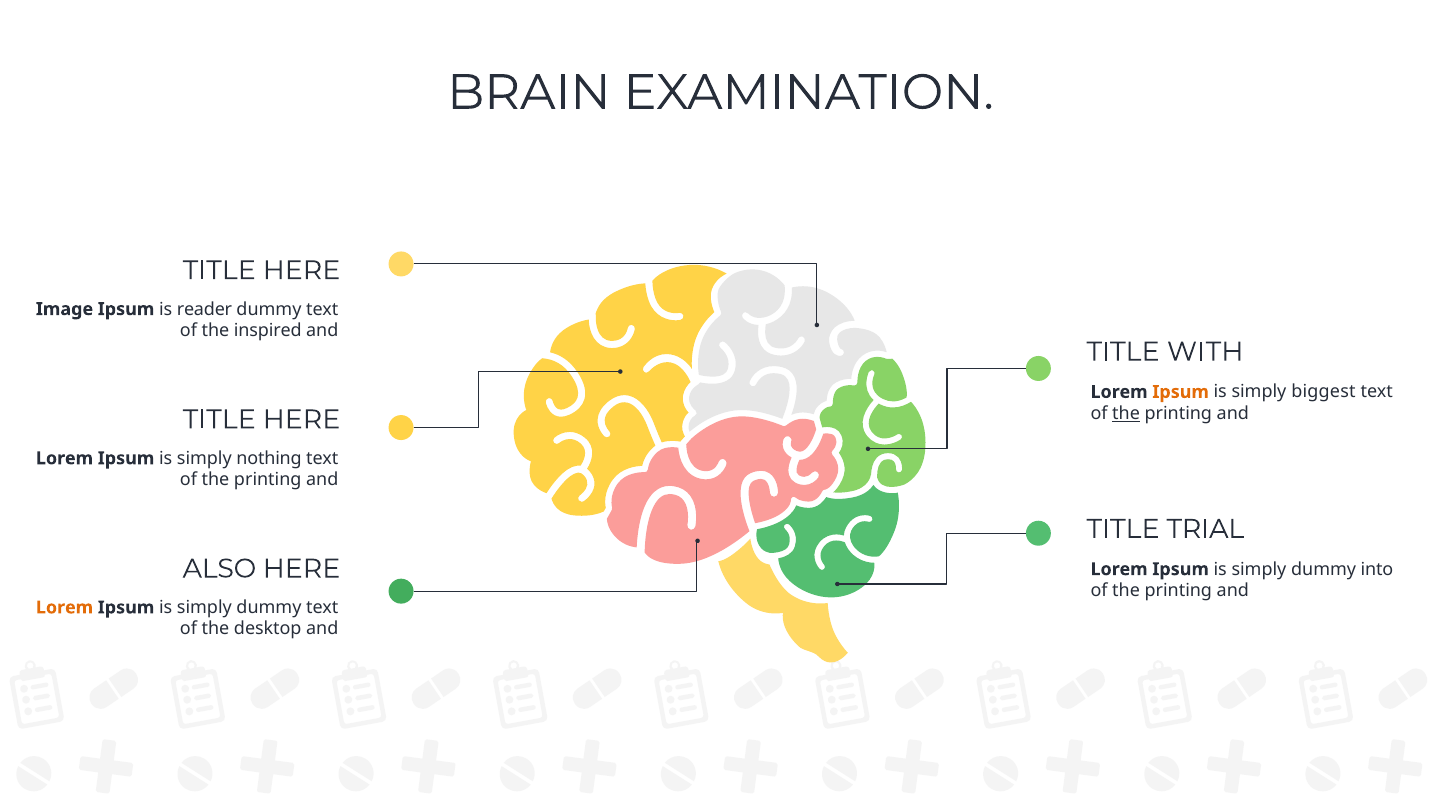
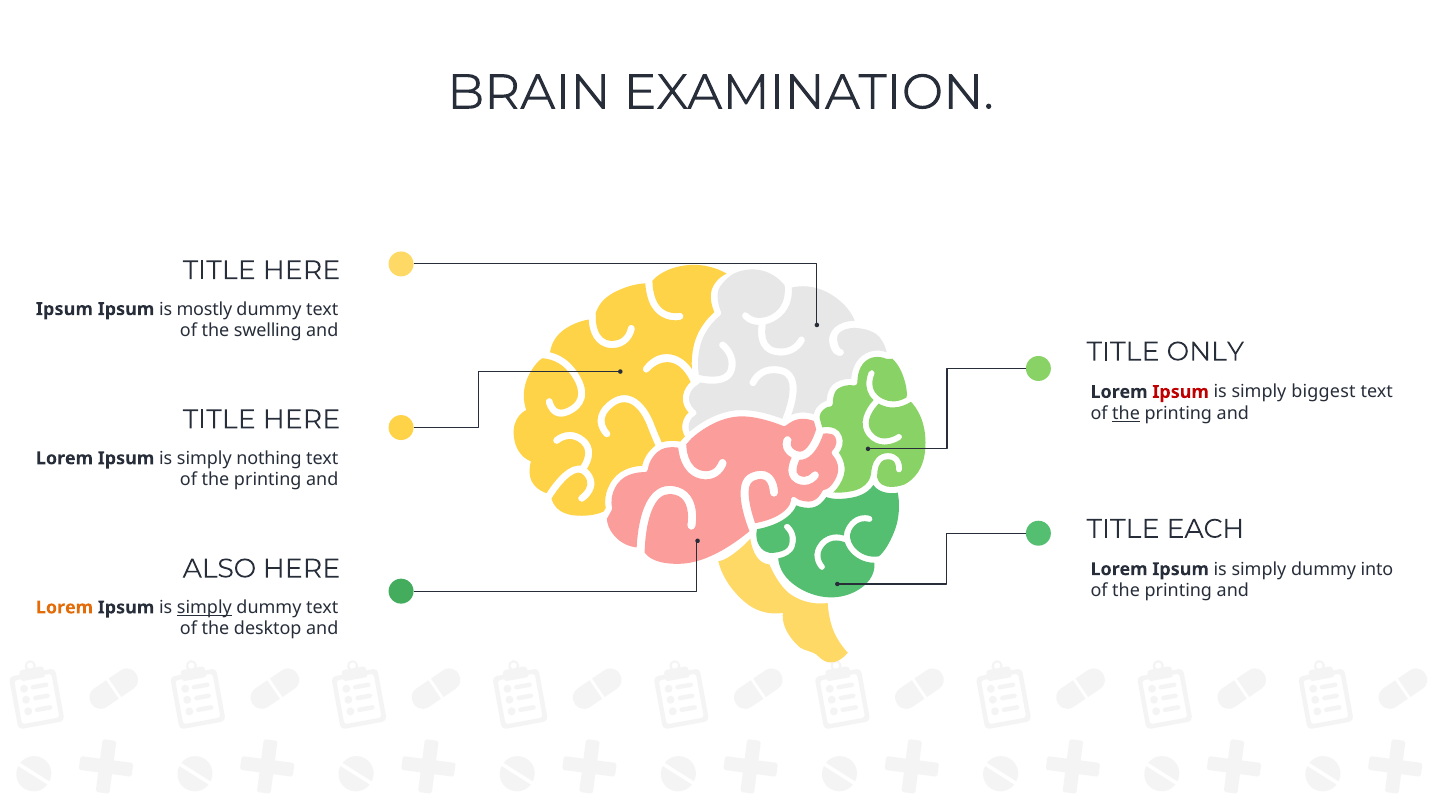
Image: Image -> Ipsum (64, 309)
reader: reader -> mostly (204, 309)
inspired: inspired -> swelling (268, 331)
WITH: WITH -> ONLY (1205, 352)
Ipsum colour: orange -> red (1181, 392)
TRIAL: TRIAL -> EACH (1205, 529)
simply underline: none -> present (204, 607)
